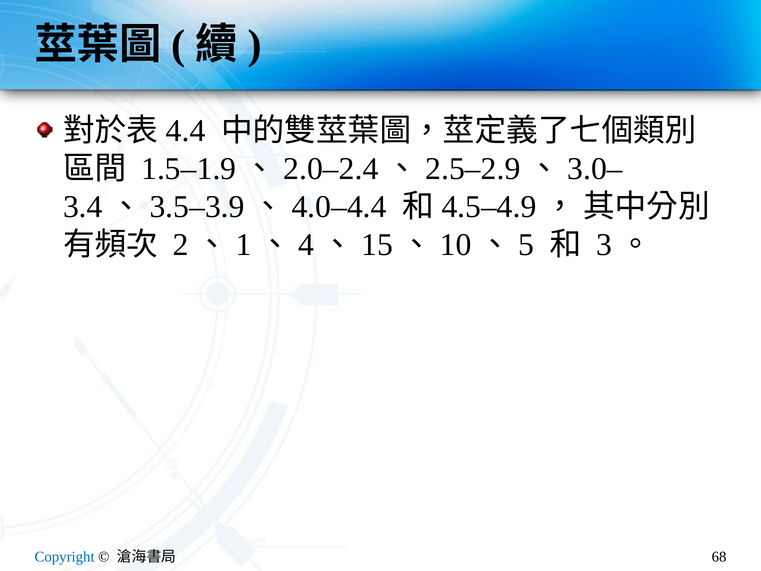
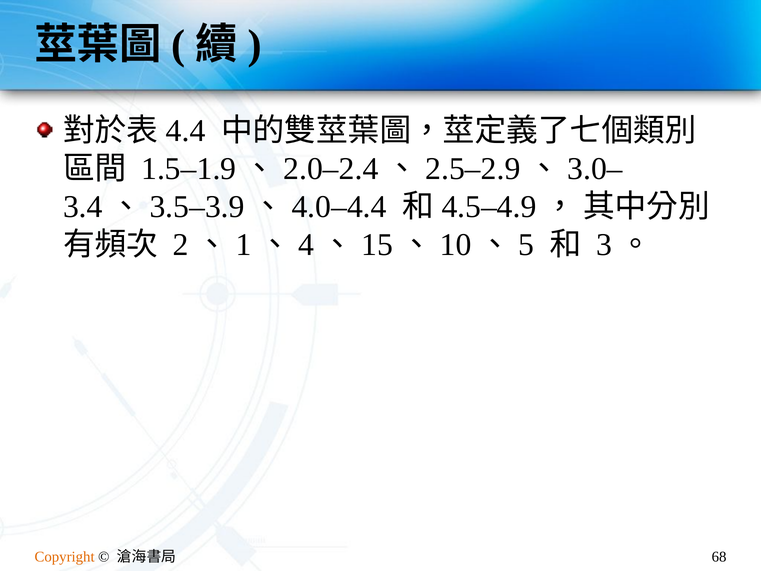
Copyright colour: blue -> orange (65, 557)
